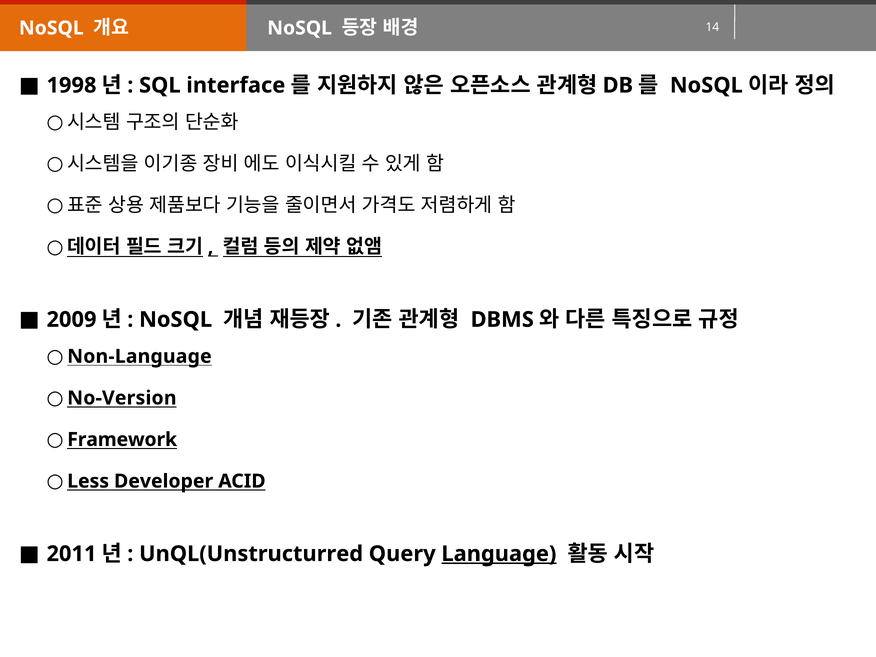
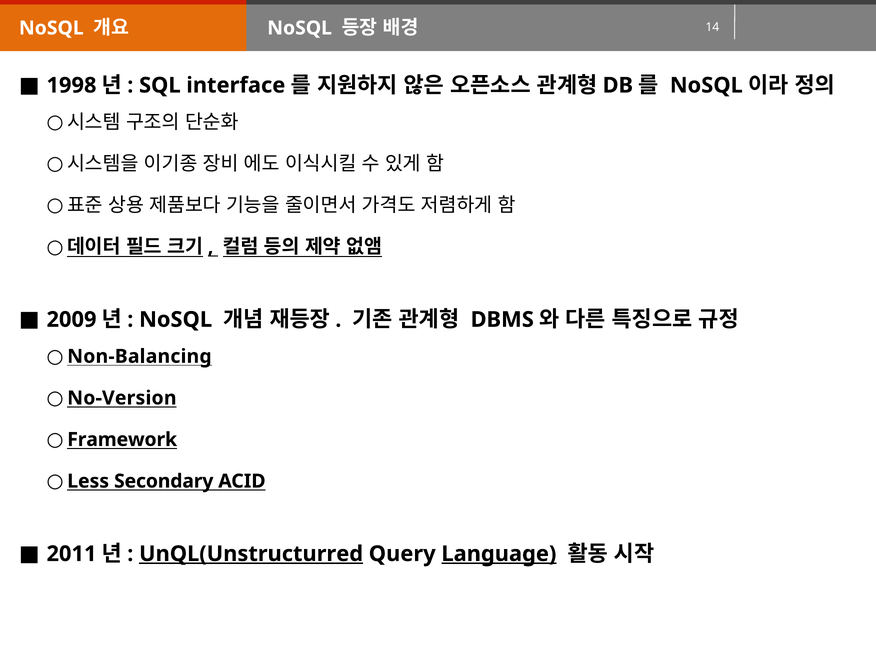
Non-Language: Non-Language -> Non-Balancing (139, 356)
Developer: Developer -> Secondary (164, 481)
UnQL(Unstructurred underline: none -> present (251, 554)
